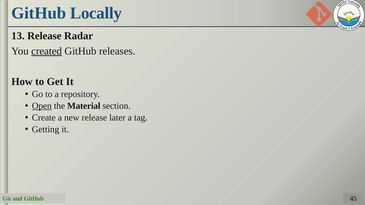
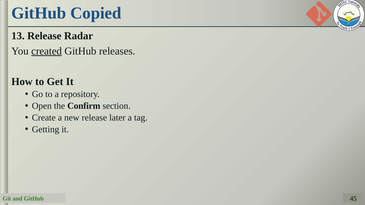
Locally: Locally -> Copied (96, 13)
Open underline: present -> none (42, 106)
Material: Material -> Confirm (84, 106)
